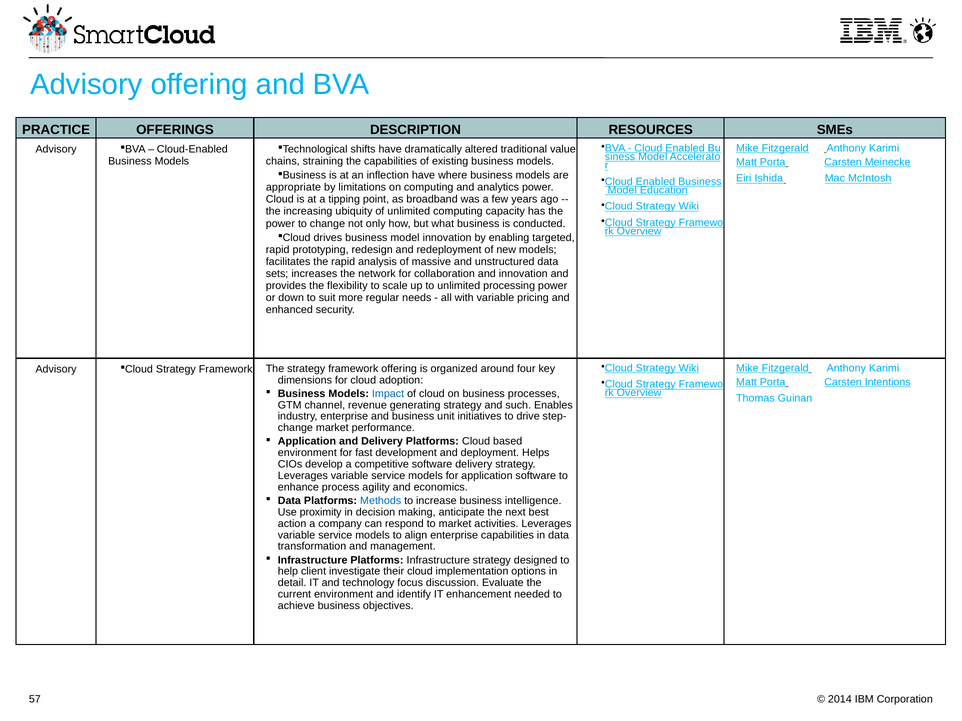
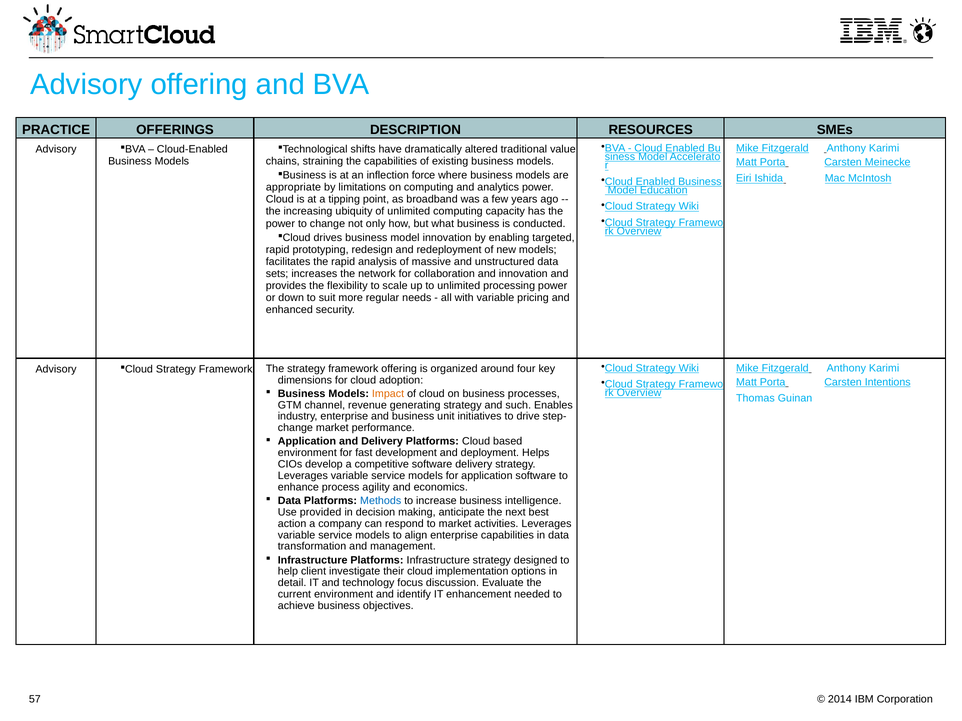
inflection have: have -> force (424, 175)
Impact colour: blue -> orange (388, 394)
proximity: proximity -> provided (321, 513)
